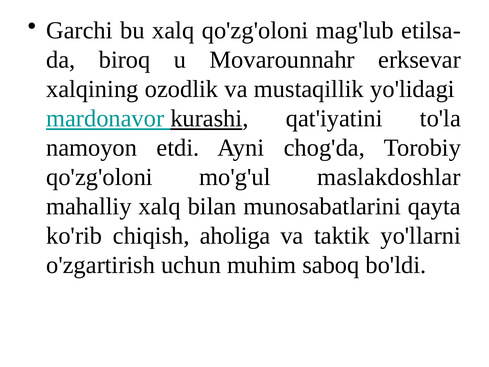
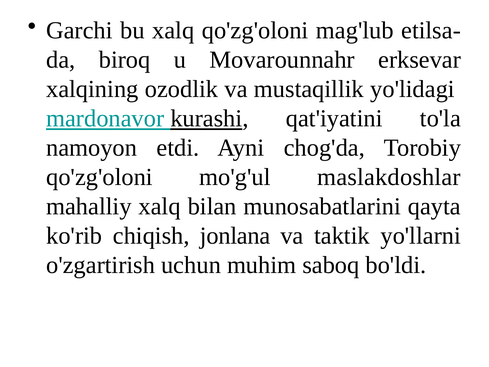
aholiga: aholiga -> jonlana (235, 236)
